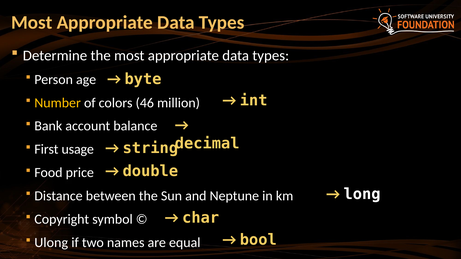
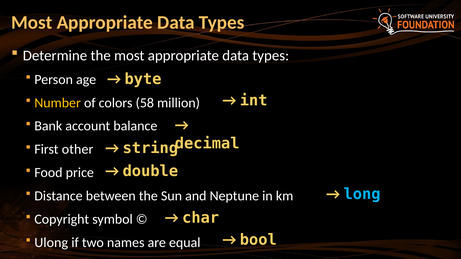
46: 46 -> 58 (145, 103)
usage: usage -> other (78, 150)
long colour: white -> light blue (362, 195)
